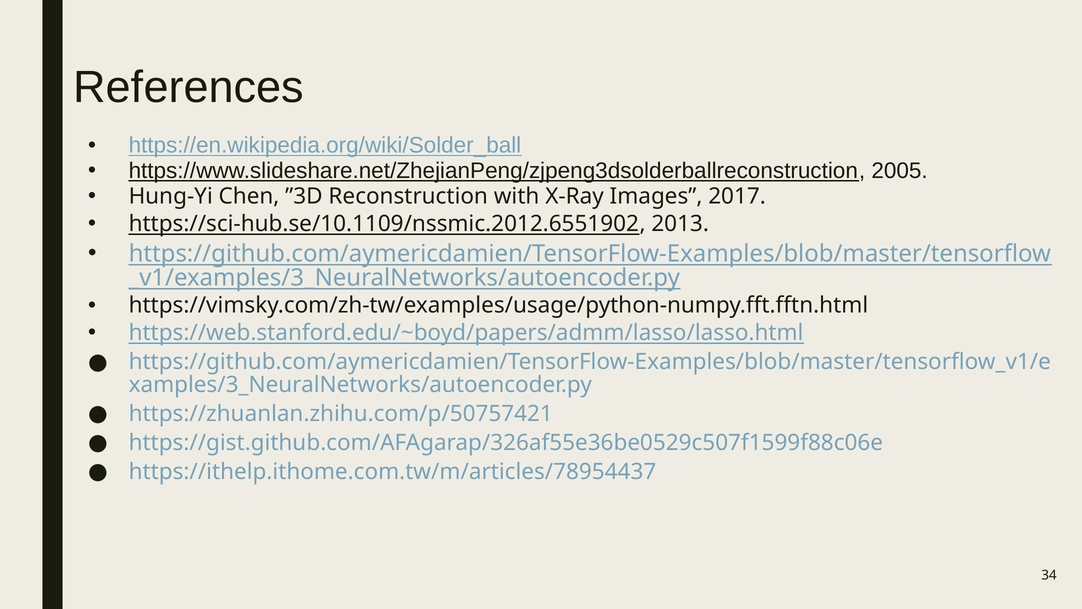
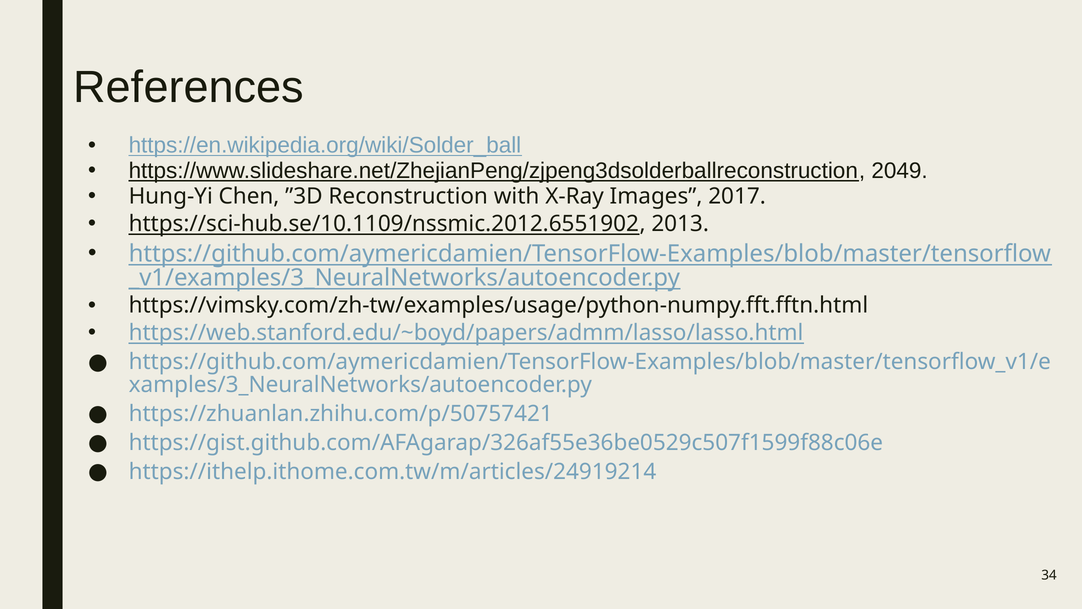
2005: 2005 -> 2049 (900, 171)
https://ithelp.ithome.com.tw/m/articles/78954437: https://ithelp.ithome.com.tw/m/articles/78954437 -> https://ithelp.ithome.com.tw/m/articles/24919214 (392, 471)
